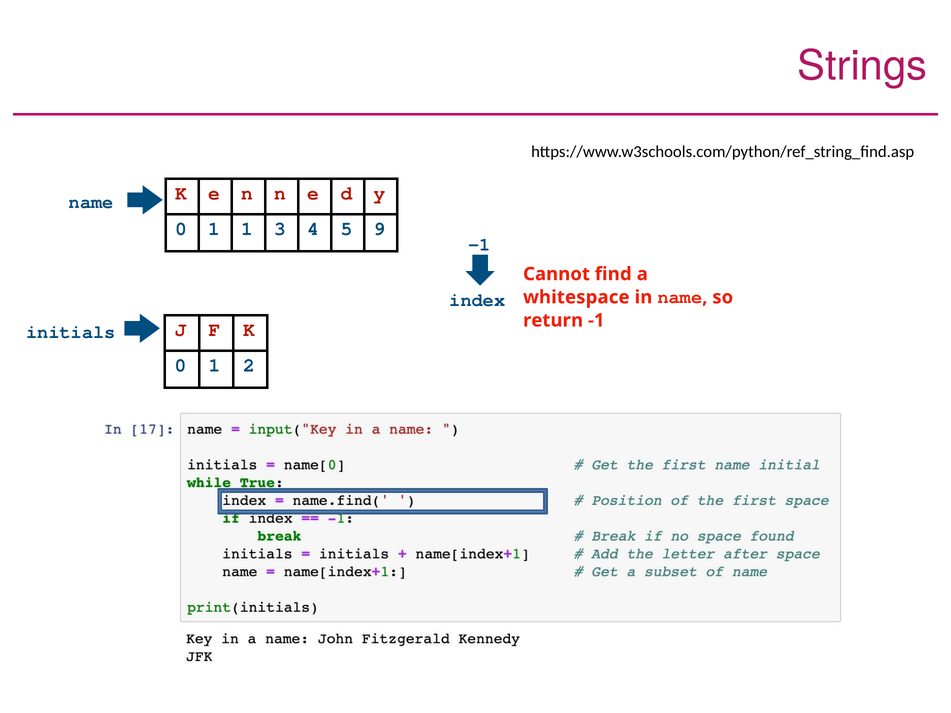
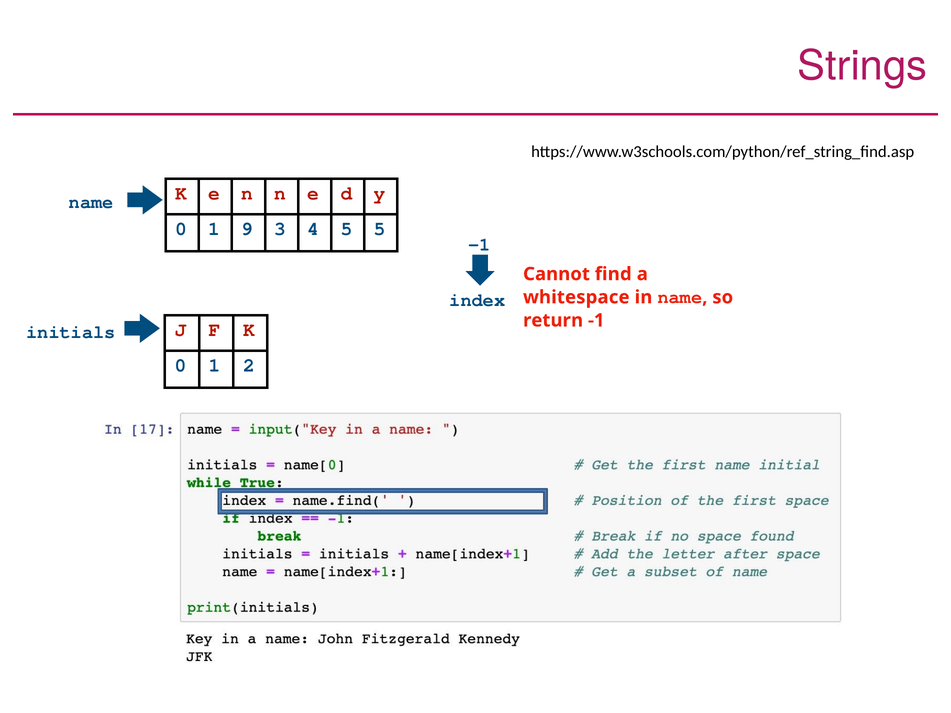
1 1: 1 -> 9 (247, 229)
5 9: 9 -> 5 (379, 229)
